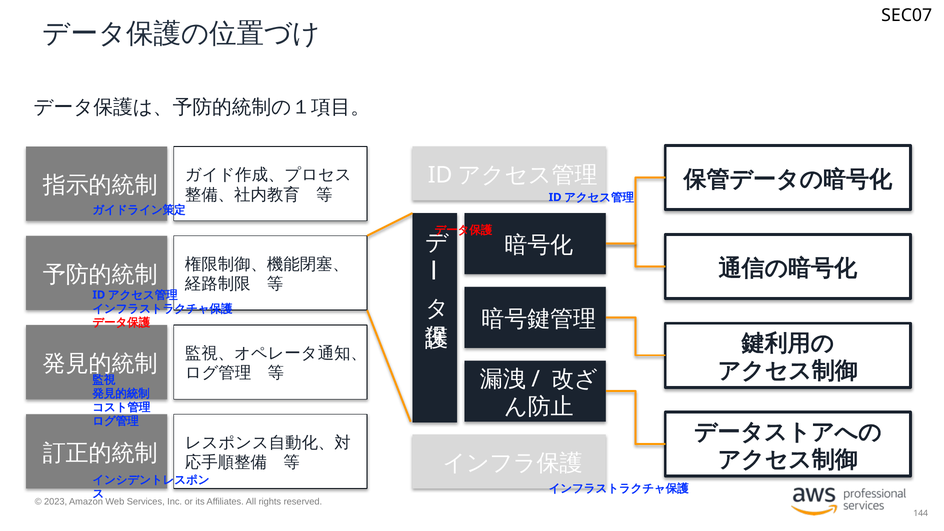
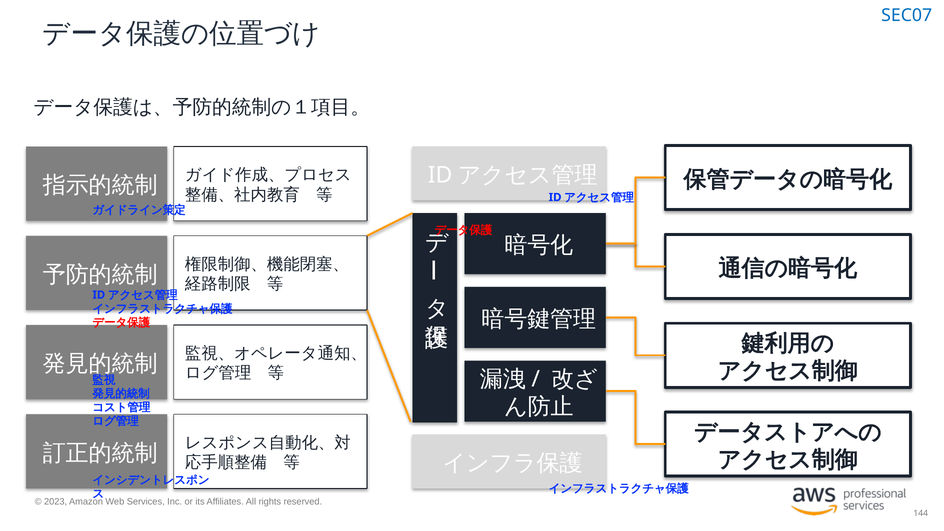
SEC07 colour: black -> blue (907, 16)
